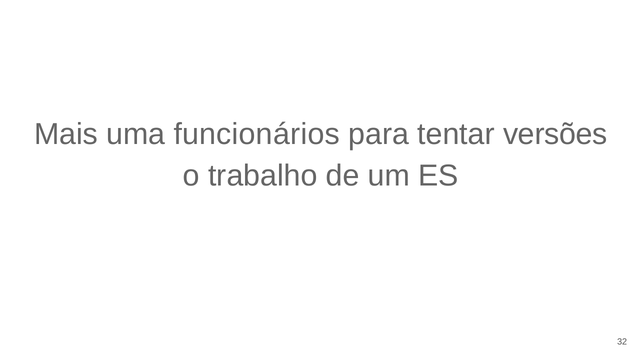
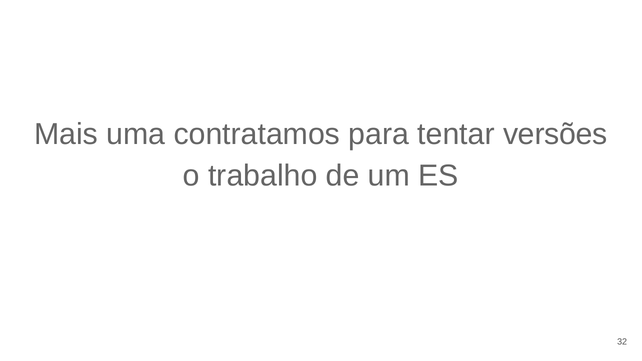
funcionários: funcionários -> contratamos (257, 134)
